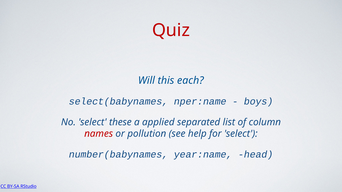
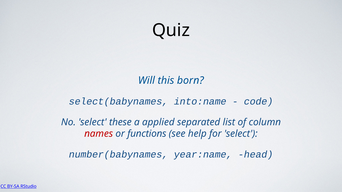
Quiz colour: red -> black (171, 30)
each: each -> born (190, 81)
nper:name: nper:name -> into:name (200, 102)
boys: boys -> code (259, 102)
pollution: pollution -> functions (147, 134)
